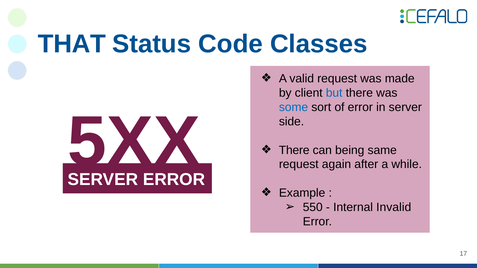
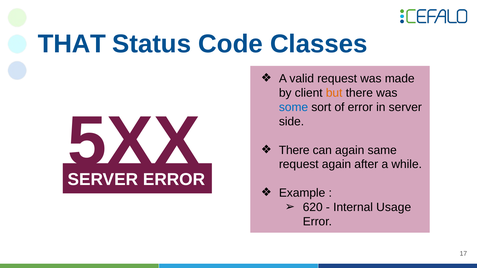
but colour: blue -> orange (334, 93)
can being: being -> again (350, 150)
550: 550 -> 620 (313, 208)
Invalid: Invalid -> Usage (394, 208)
